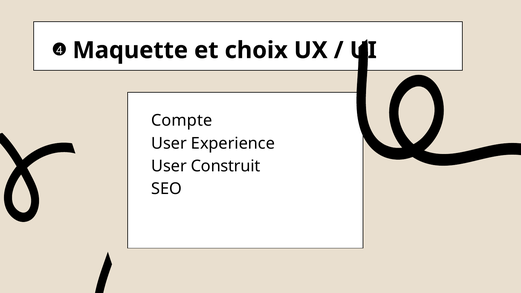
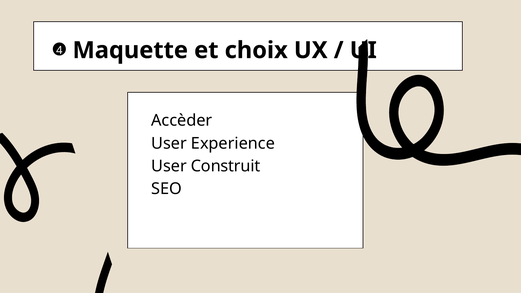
Compte: Compte -> Accèder (182, 121)
